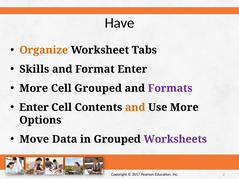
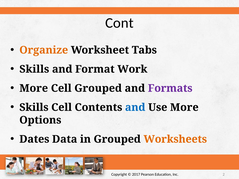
Have: Have -> Cont (119, 23)
Format Enter: Enter -> Work (132, 69)
Enter: Enter -> Skills (34, 107)
and colour: orange -> blue (135, 107)
Move: Move -> Dates (34, 139)
Worksheets colour: purple -> orange (175, 139)
